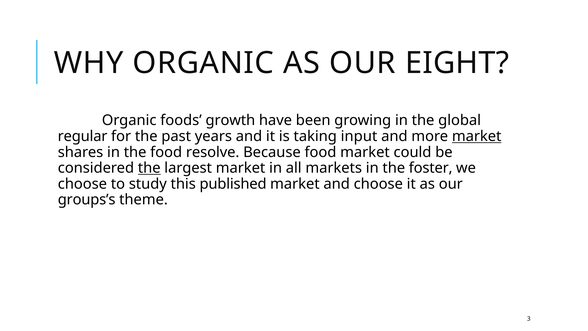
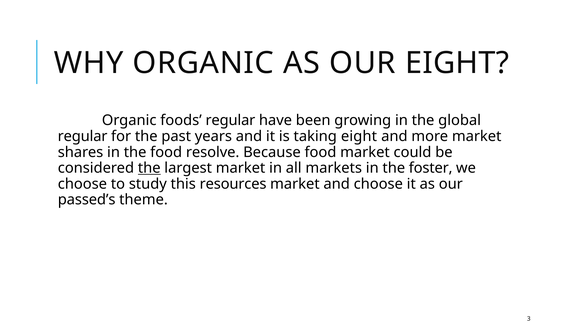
foods growth: growth -> regular (230, 120)
taking input: input -> eight (359, 136)
market underline: present -> none (477, 136)
published: published -> resources (233, 184)
groups’s: groups’s -> passed’s (87, 200)
